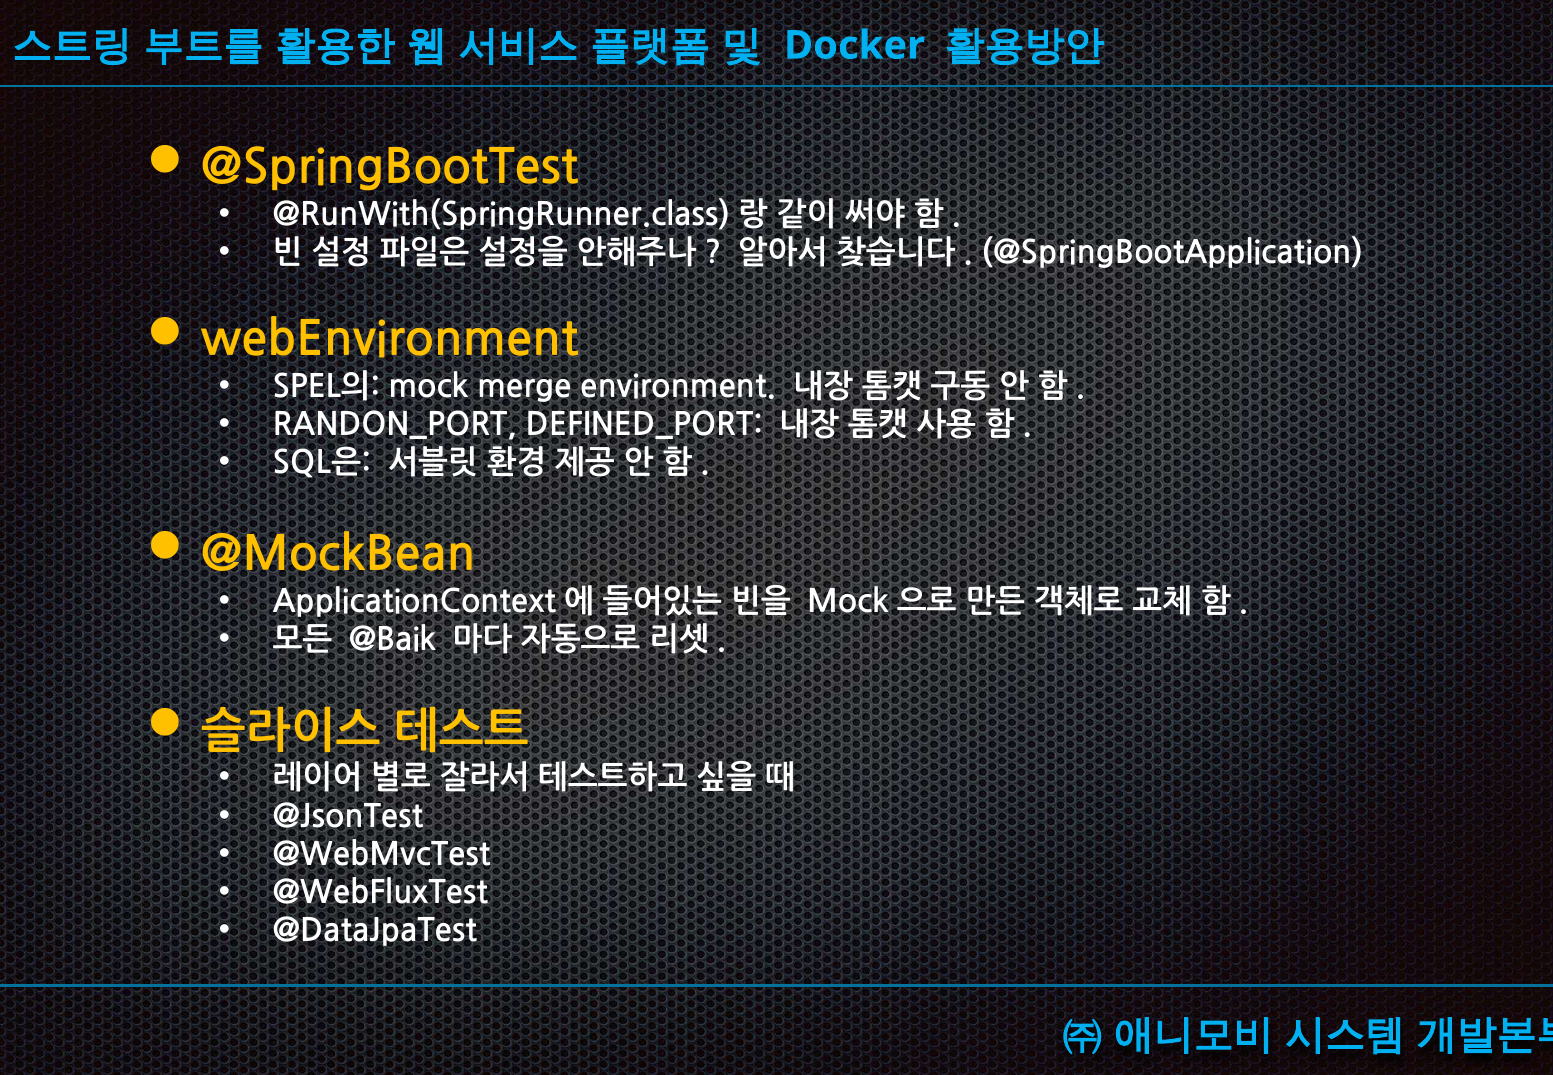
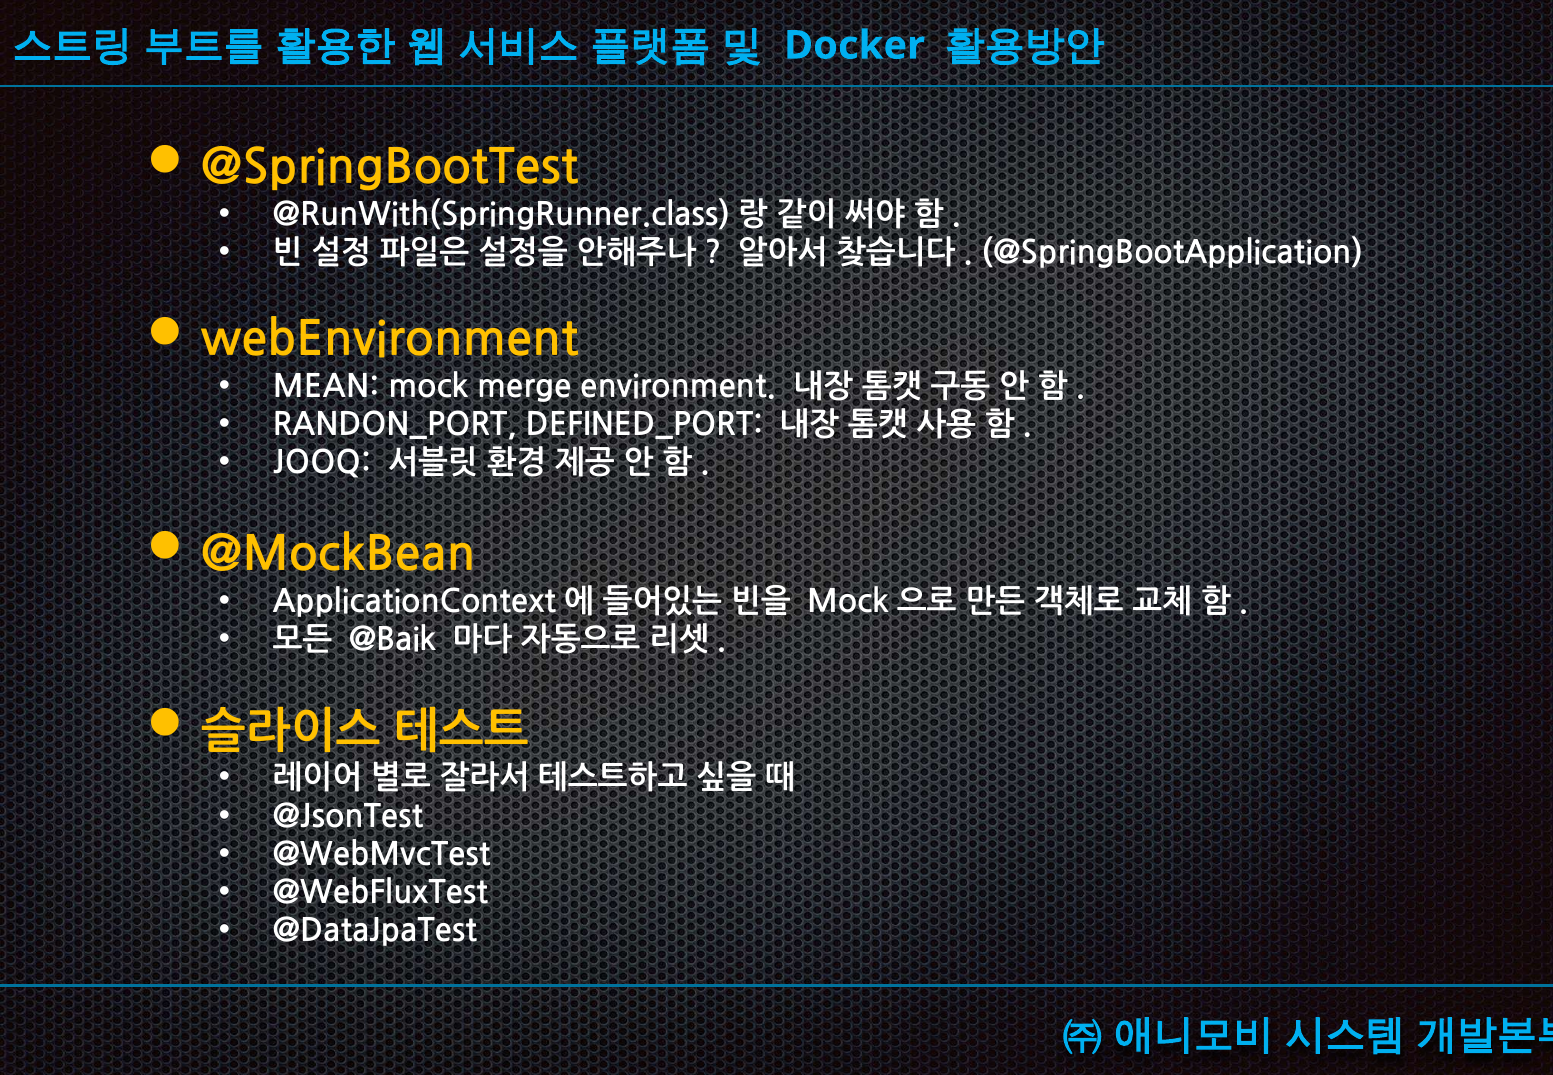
SPEL의: SPEL의 -> MEAN (326, 387)
SQL은: SQL은 -> JOOQ (322, 463)
